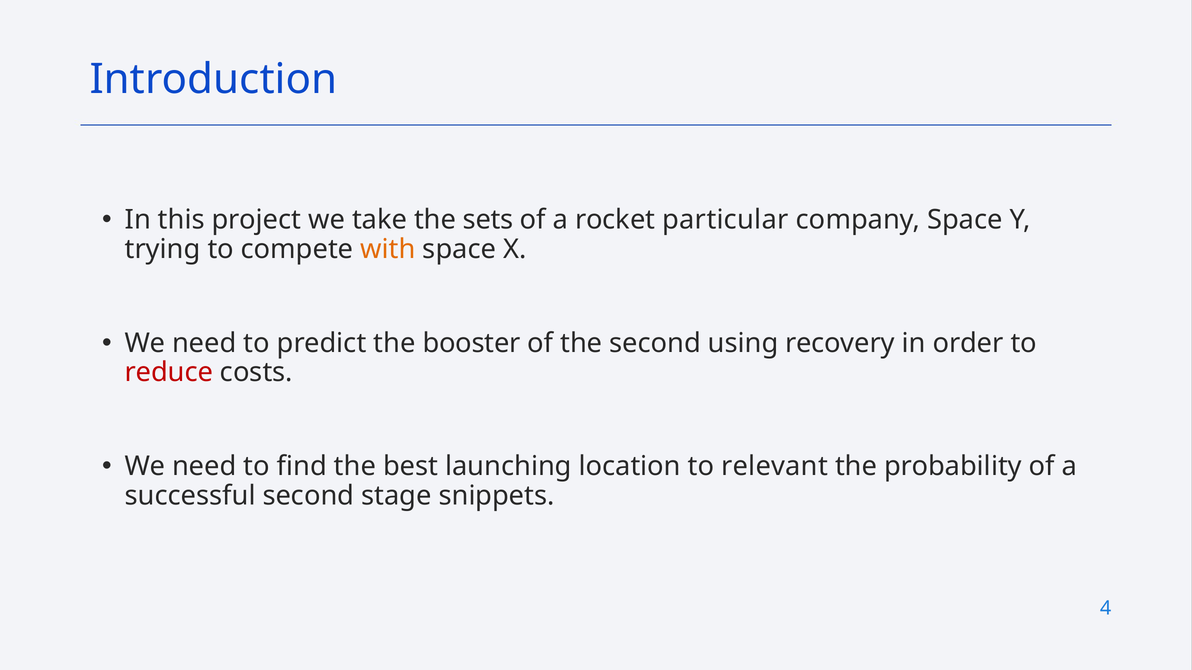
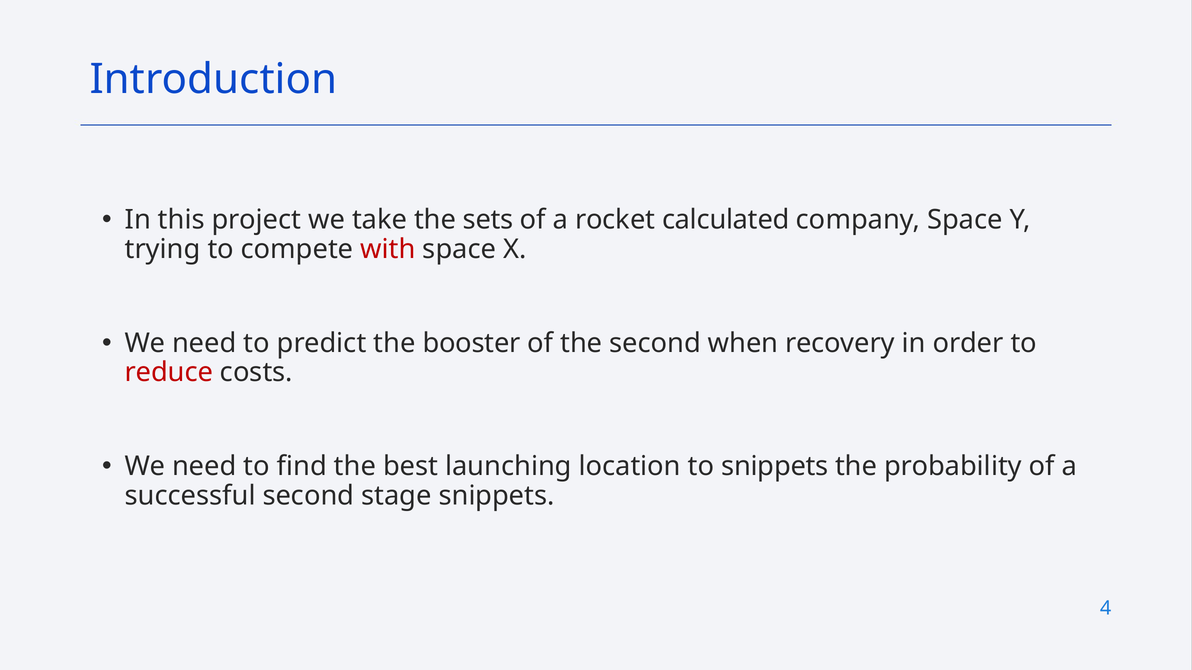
particular: particular -> calculated (726, 220)
with colour: orange -> red (388, 250)
using: using -> when (743, 343)
to relevant: relevant -> snippets (775, 466)
